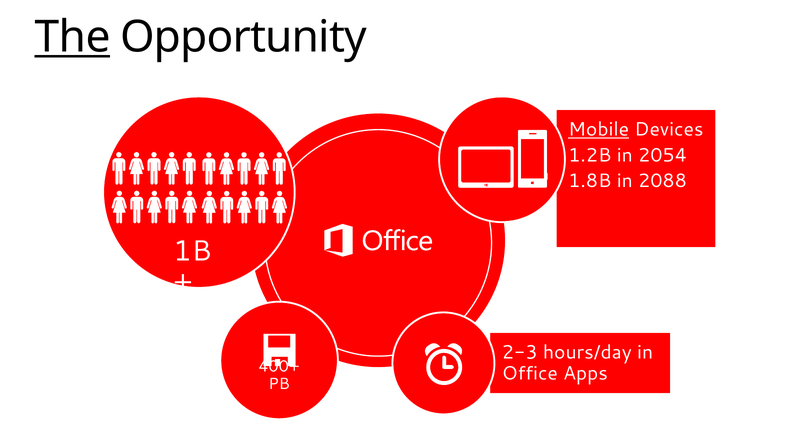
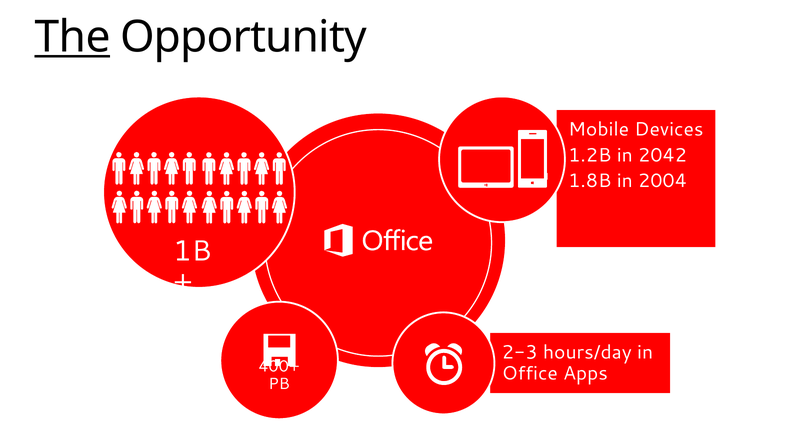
Mobile underline: present -> none (599, 130)
2054: 2054 -> 2042 (662, 155)
2088: 2088 -> 2004 (662, 181)
